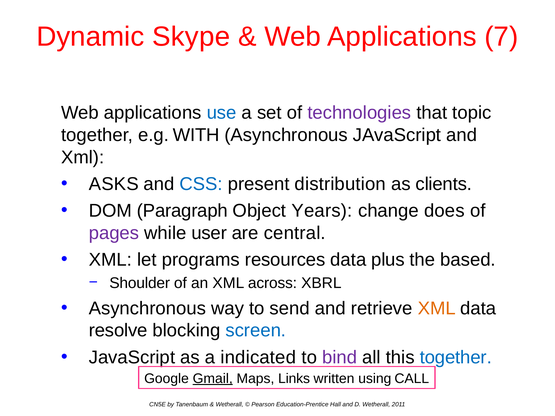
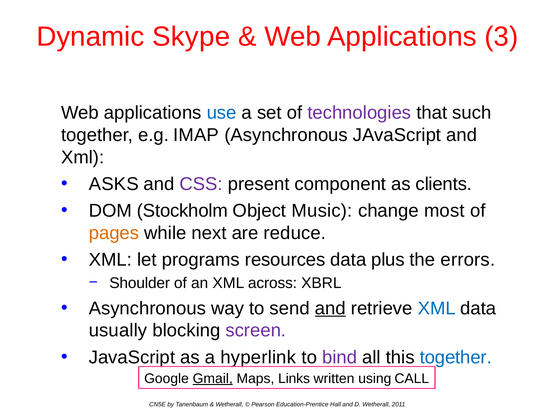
7: 7 -> 3 (501, 37)
topic: topic -> such (472, 113)
WITH: WITH -> IMAP (196, 135)
CSS colour: blue -> purple (201, 184)
distribution: distribution -> component (340, 184)
Paragraph: Paragraph -> Stockholm (182, 211)
Years: Years -> Music (322, 211)
does: does -> most (444, 211)
pages colour: purple -> orange (114, 233)
user: user -> next (209, 233)
central: central -> reduce (295, 233)
based: based -> errors (468, 260)
and underline: none -> present (330, 308)
XML colour: orange -> blue (437, 308)
resolve: resolve -> usually (118, 331)
screen colour: blue -> purple (256, 331)
indicated: indicated -> hyperlink (258, 357)
